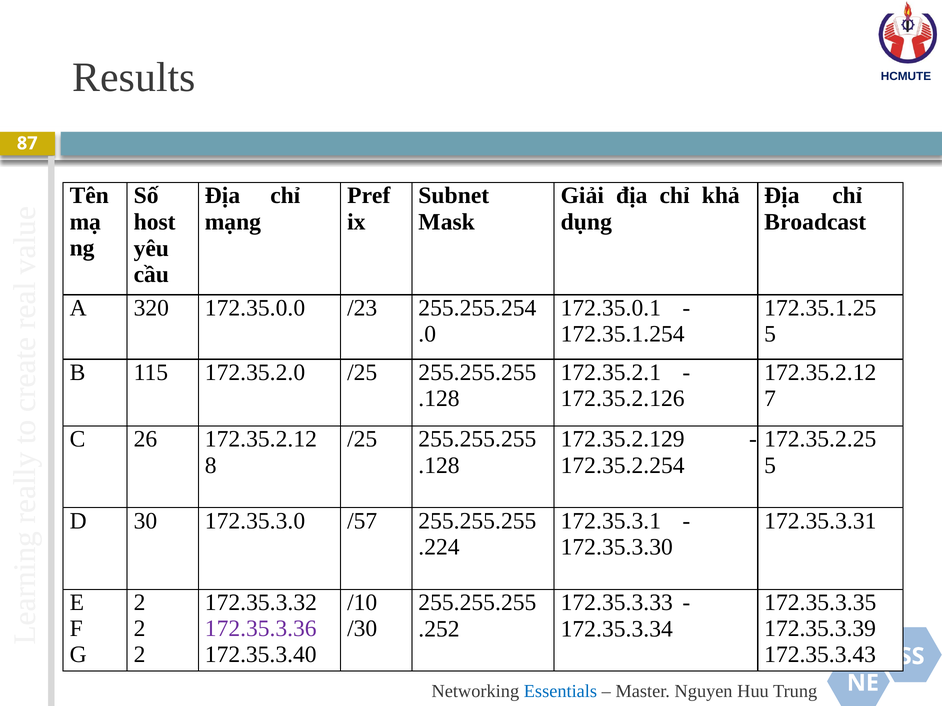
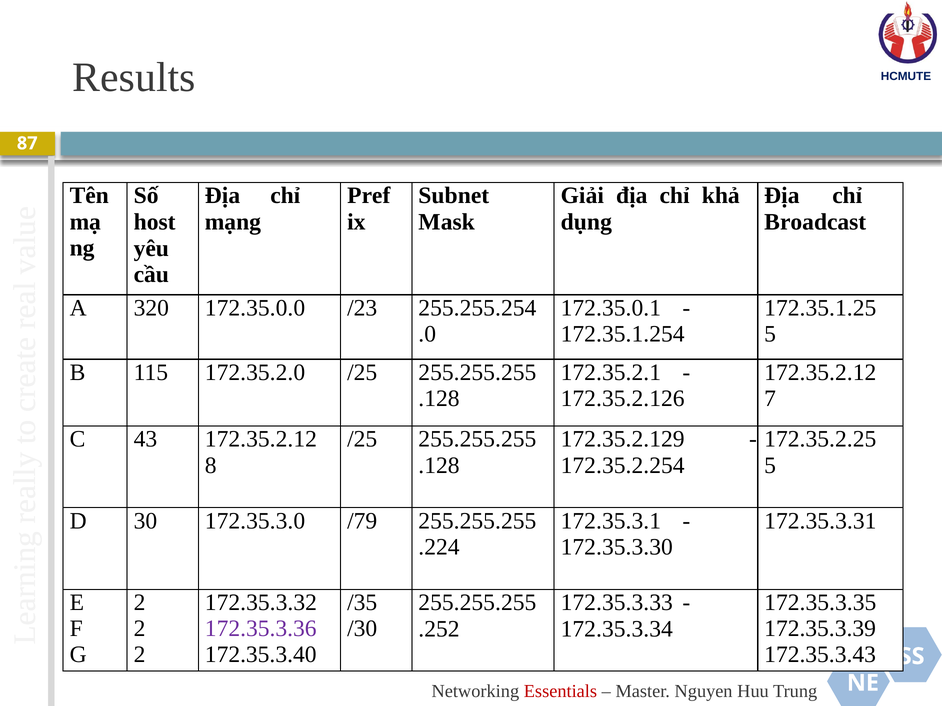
26: 26 -> 43 (145, 439)
/57: /57 -> /79 (362, 521)
/10: /10 -> /35 (362, 603)
Essentials colour: blue -> red (560, 692)
